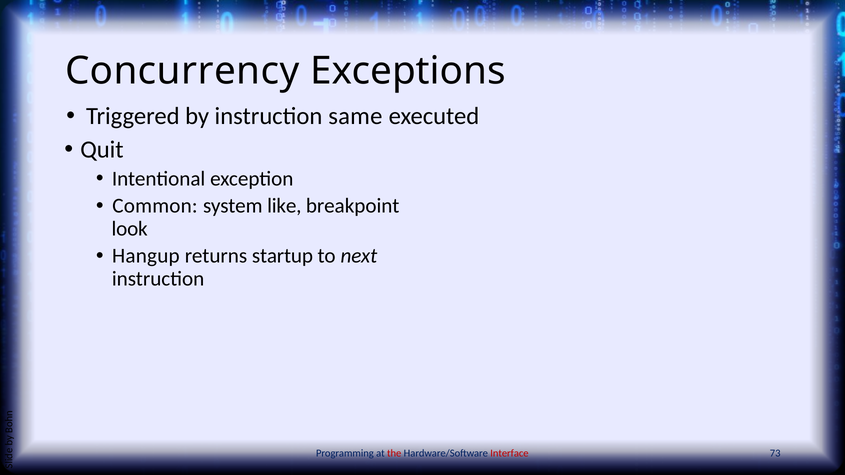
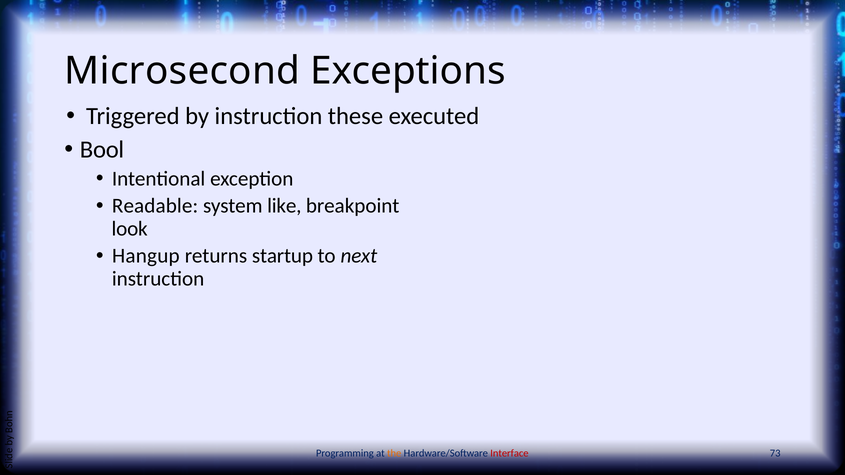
Concurrency: Concurrency -> Microsecond (182, 71)
same: same -> these (355, 116)
Quit: Quit -> Bool (102, 150)
Common: Common -> Readable (155, 206)
the colour: red -> orange (394, 454)
